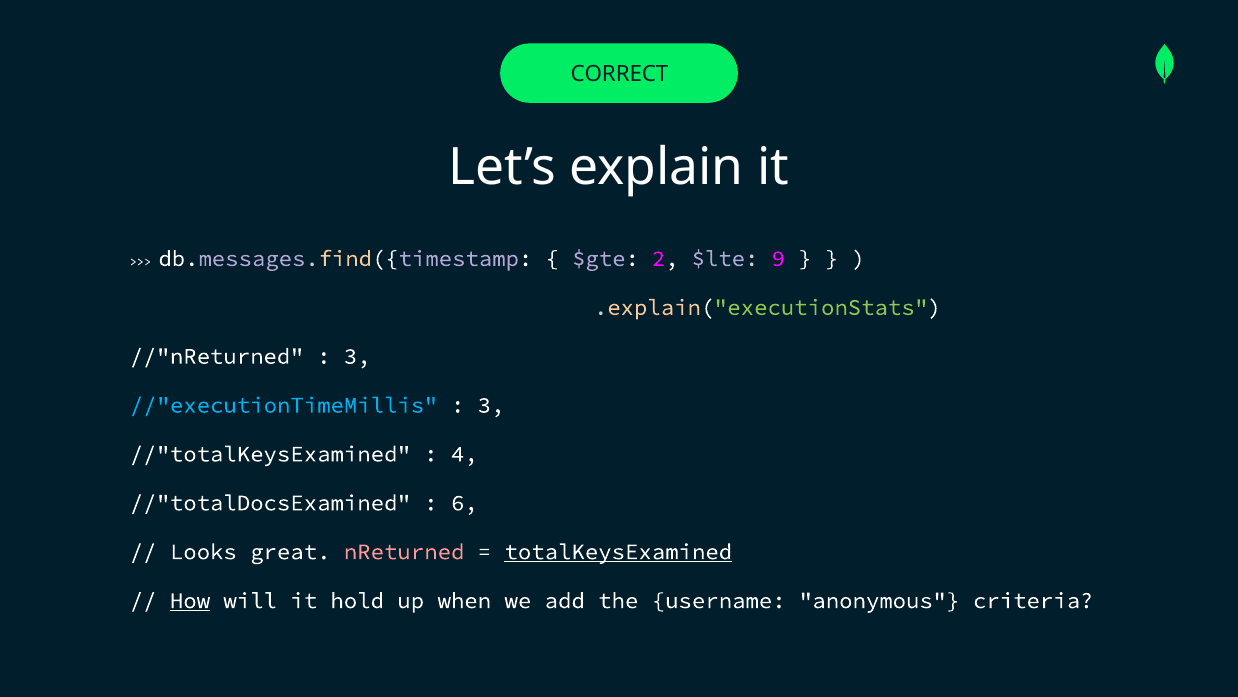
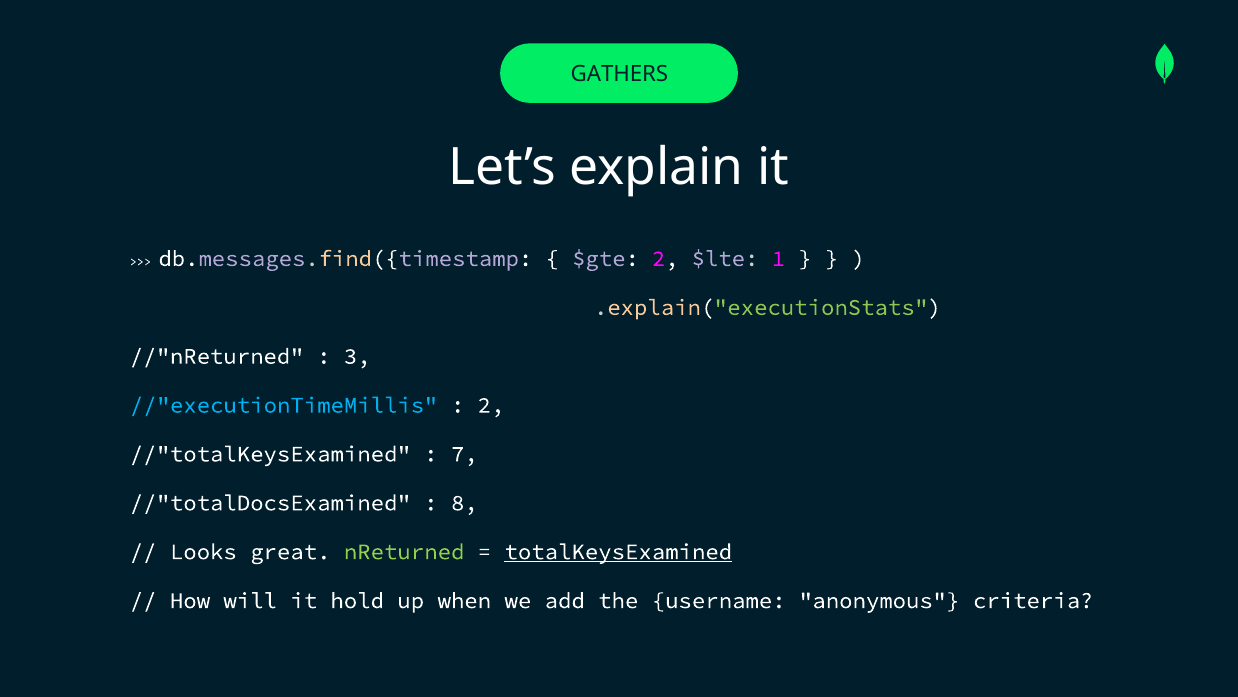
CORRECT: CORRECT -> GATHERS (619, 75)
9: 9 -> 1 (778, 258)
3: 3 -> 2 (491, 405)
4: 4 -> 7 (464, 454)
6: 6 -> 8 (464, 503)
nReturned colour: pink -> light green (404, 551)
How underline: present -> none (190, 600)
